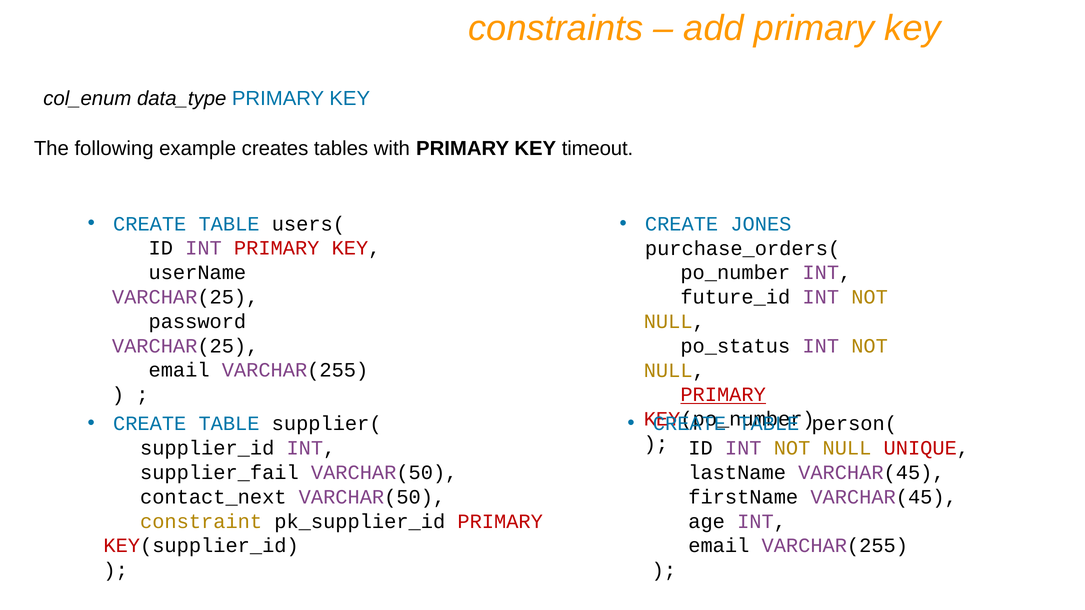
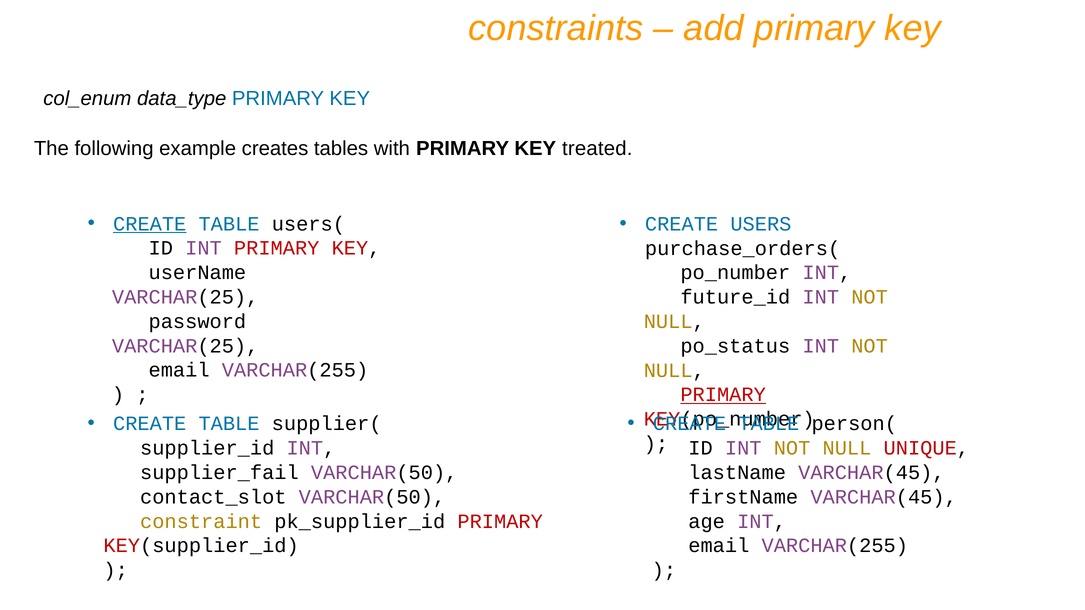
timeout: timeout -> treated (597, 148)
CREATE underline: none -> present (150, 224)
JONES: JONES -> USERS (761, 224)
contact_next: contact_next -> contact_slot (213, 497)
